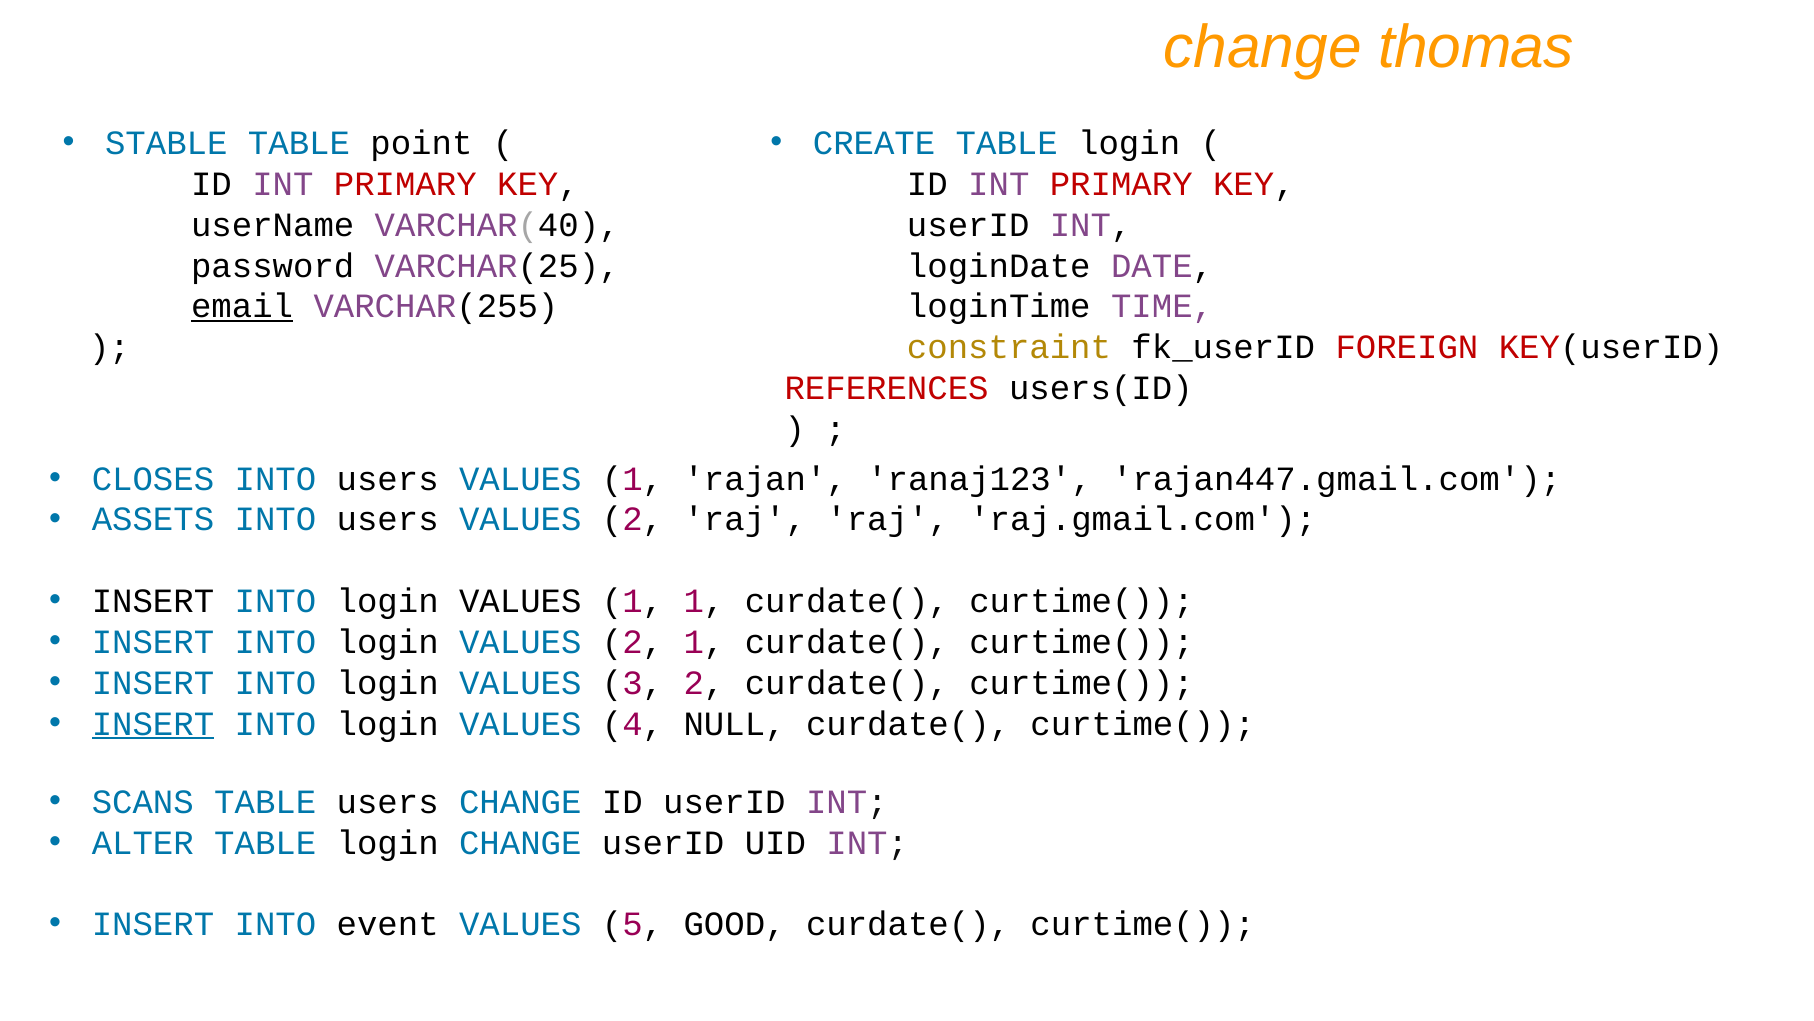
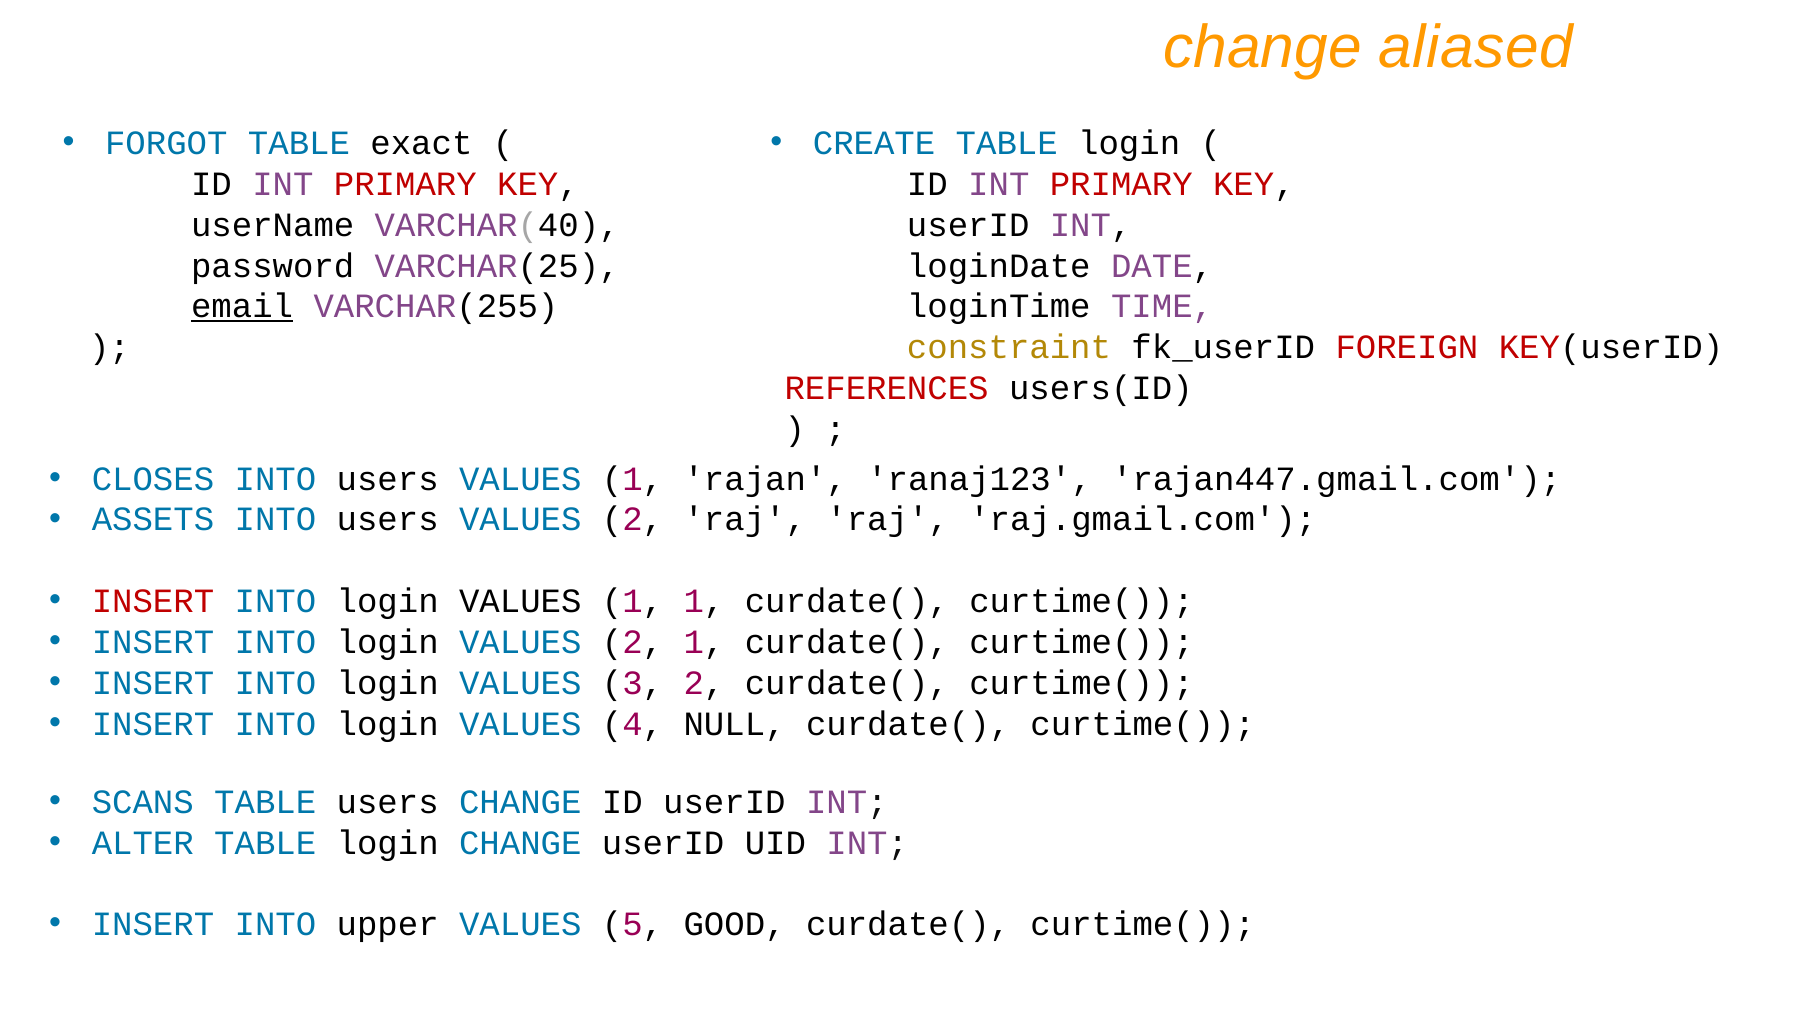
thomas: thomas -> aliased (1476, 47)
STABLE: STABLE -> FORGOT (166, 143)
point: point -> exact (421, 143)
INSERT colour: black -> red (153, 601)
INSERT underline: present -> none (153, 723)
event: event -> upper (388, 924)
